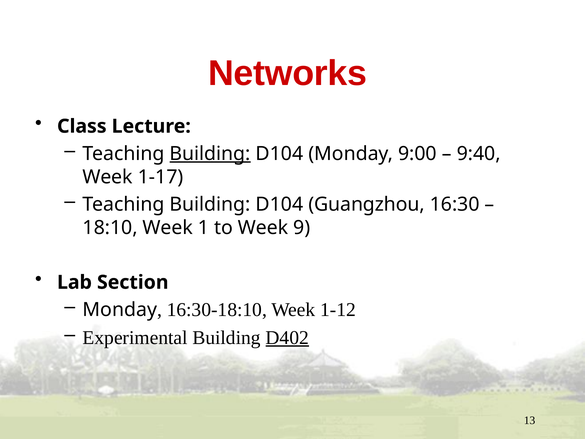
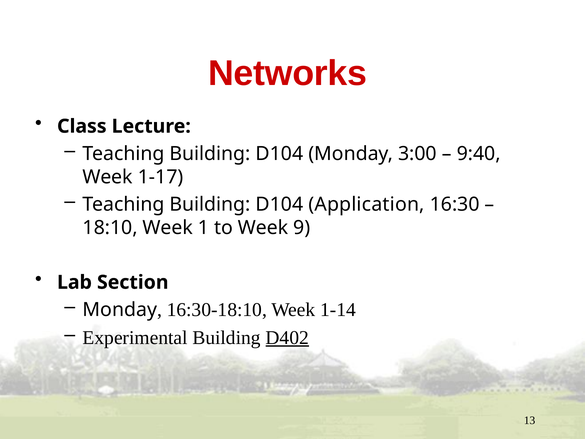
Building underline: present -> none (210, 153)
9:00: 9:00 -> 3:00 (417, 153)
Guangzhou: Guangzhou -> Application (366, 204)
1-12: 1-12 -> 1-14 (338, 309)
